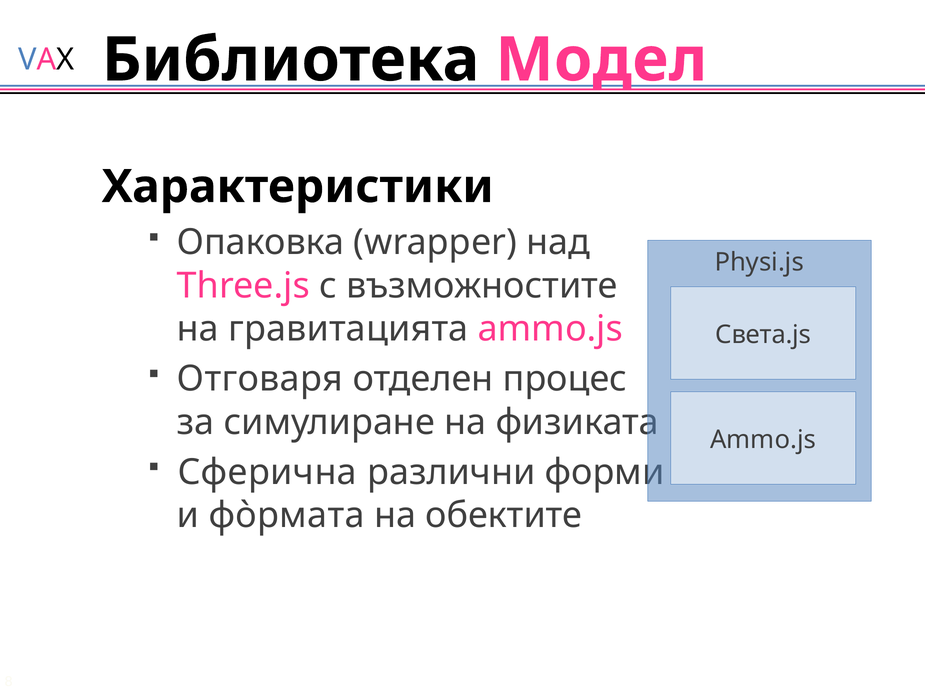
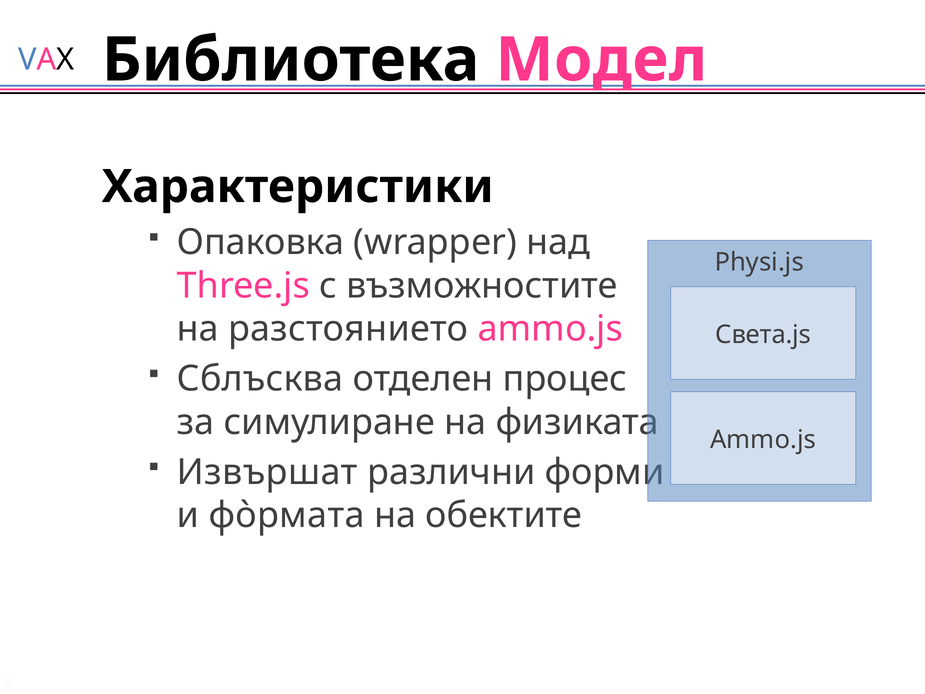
гравитацията: гравитацията -> разстоянието (348, 329)
Отговаря: Отговаря -> Сблъсква (260, 379)
Сферична: Сферична -> Извършат (267, 472)
